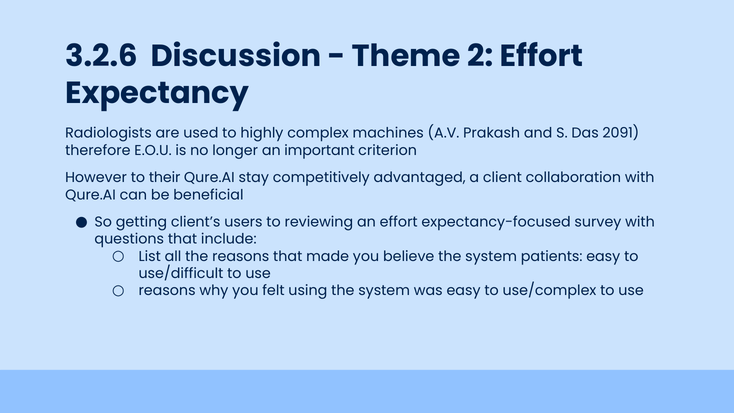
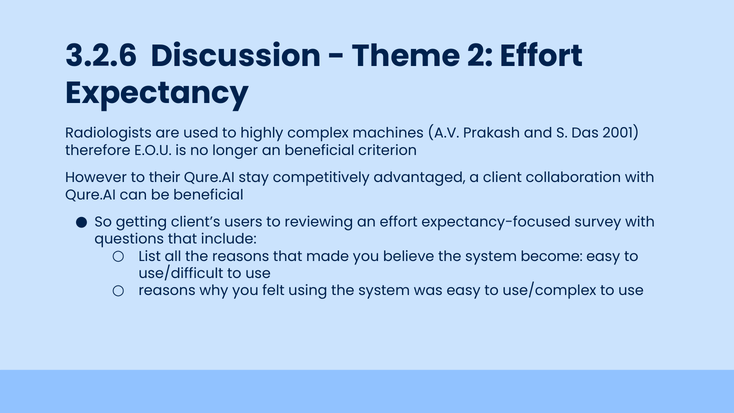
2091: 2091 -> 2001 (621, 133)
an important: important -> beneficial (319, 150)
patients: patients -> become (552, 256)
